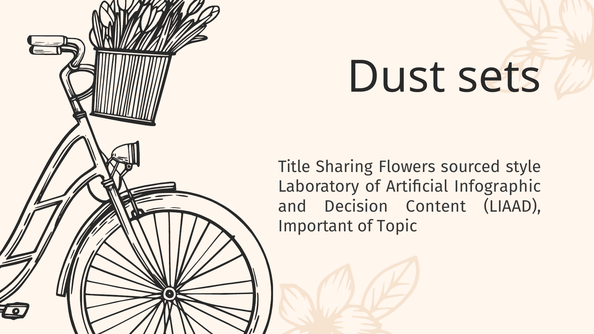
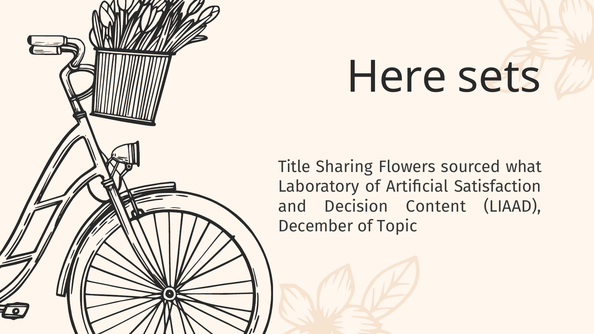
Dust: Dust -> Here (397, 77)
style: style -> what (524, 167)
Infographic: Infographic -> Satisfaction (498, 187)
Important: Important -> December (316, 226)
